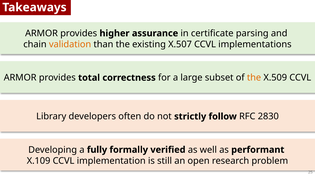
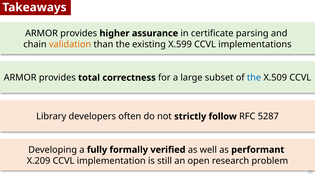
X.507: X.507 -> X.599 (180, 44)
the colour: orange -> blue (254, 78)
2830: 2830 -> 5287 (268, 117)
X.109: X.109 -> X.209 (39, 161)
